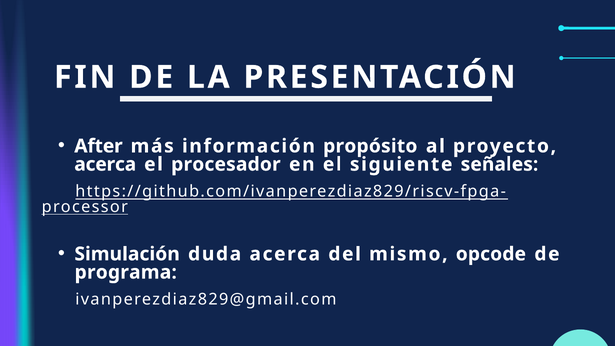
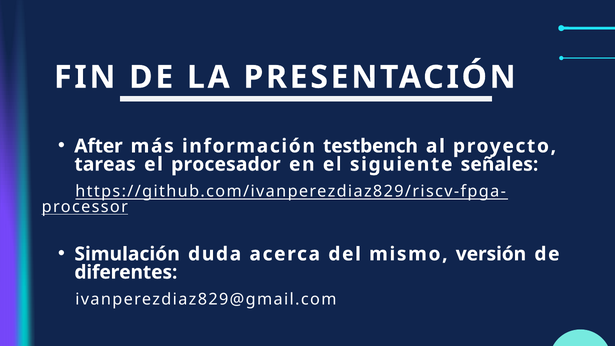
propósito: propósito -> testbench (370, 146)
acerca: acerca -> tareas (105, 164)
opcode: opcode -> versión (491, 254)
programa: programa -> diferentes (126, 272)
